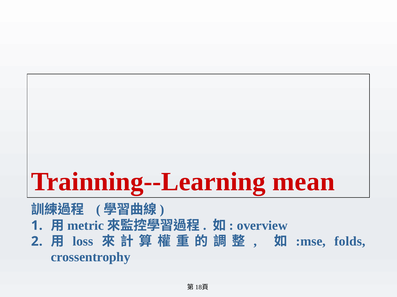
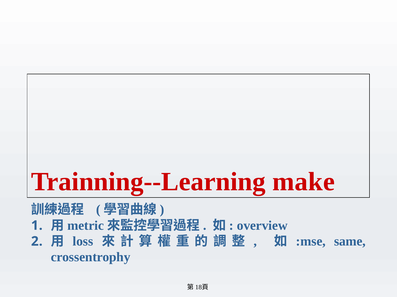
mean: mean -> make (304, 182)
folds: folds -> same (350, 242)
